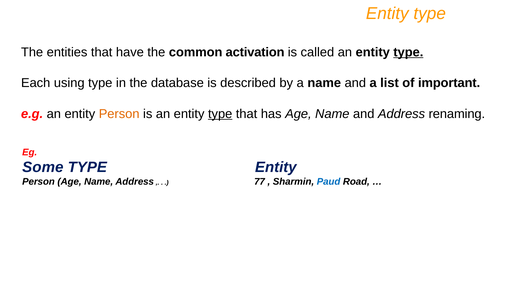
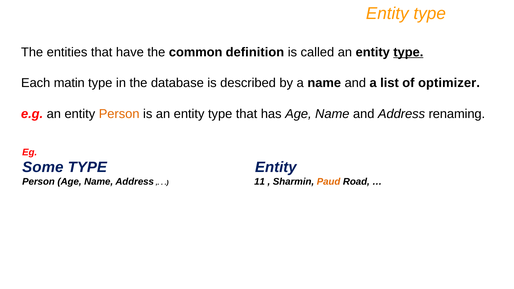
activation: activation -> definition (255, 52)
using: using -> matin (69, 83)
important: important -> optimizer (449, 83)
type underline: present -> none (220, 114)
77: 77 -> 11 (260, 182)
Paud colour: blue -> orange (329, 182)
